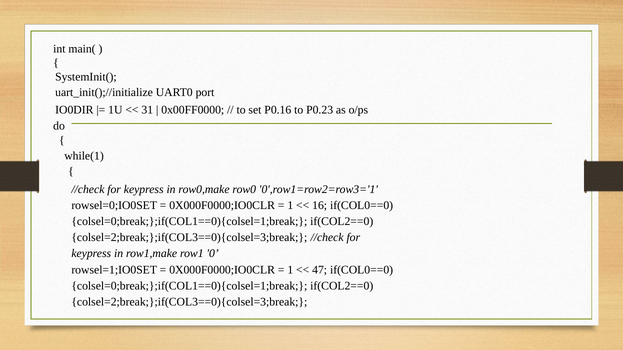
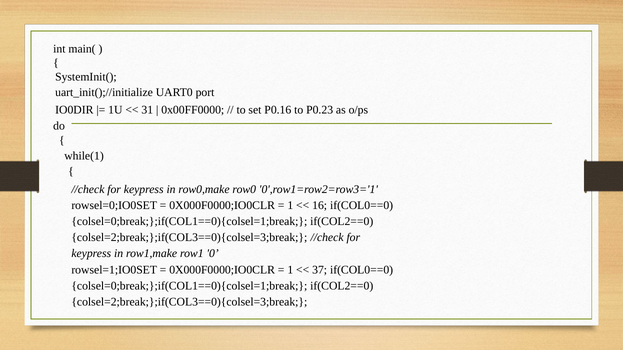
47: 47 -> 37 (320, 270)
